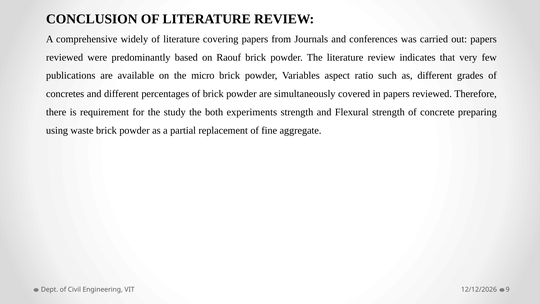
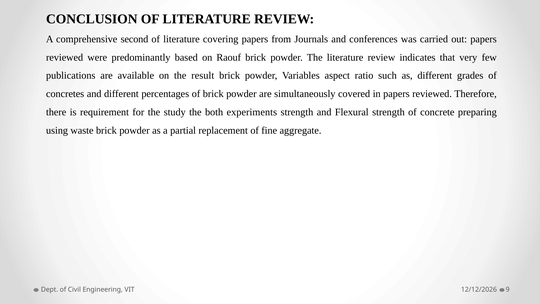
widely: widely -> second (134, 39)
micro: micro -> result (203, 76)
